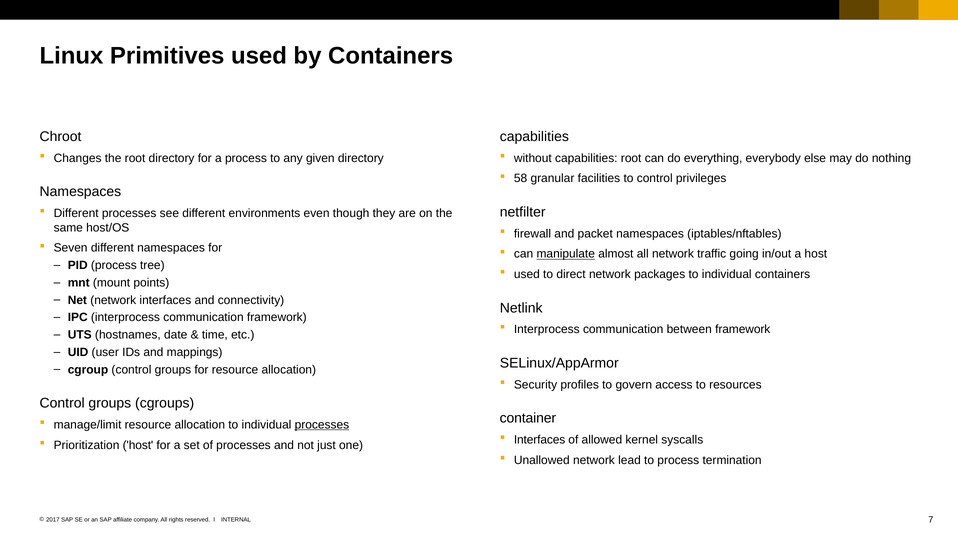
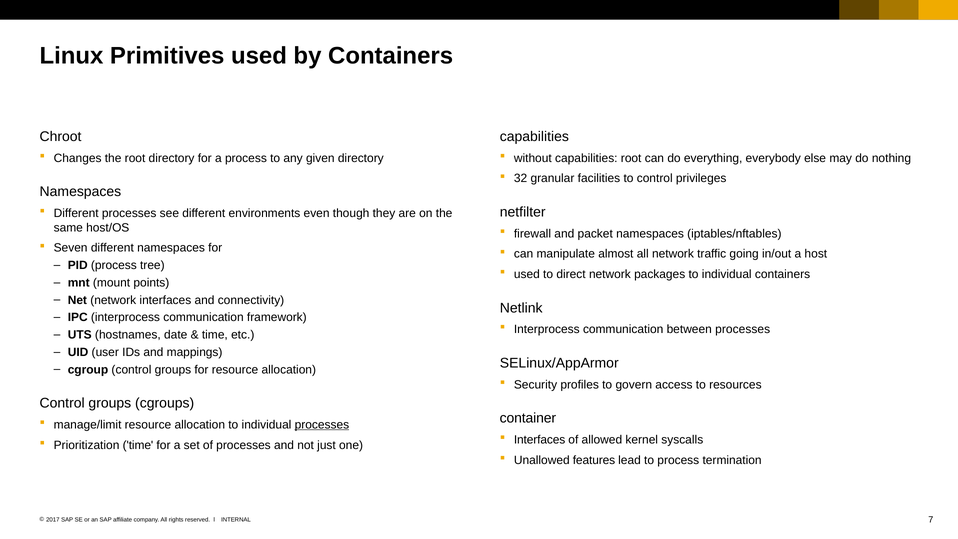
58: 58 -> 32 (521, 178)
manipulate underline: present -> none (566, 254)
between framework: framework -> processes (743, 329)
Prioritization host: host -> time (138, 445)
Unallowed network: network -> features (594, 460)
